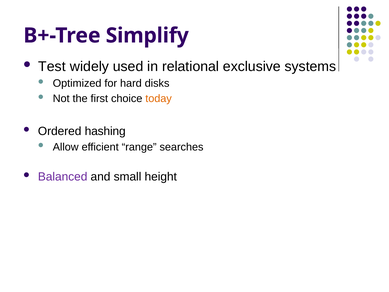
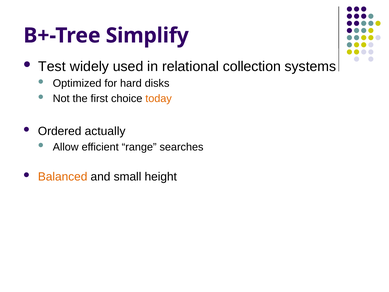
exclusive: exclusive -> collection (252, 66)
hashing: hashing -> actually (105, 131)
Balanced colour: purple -> orange (63, 177)
